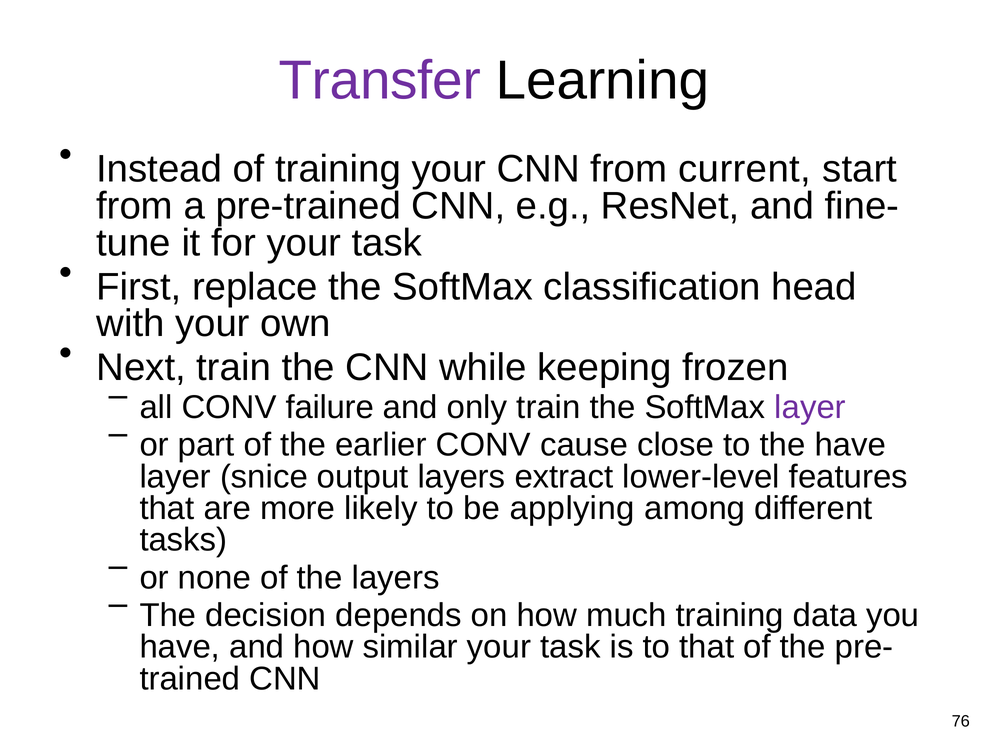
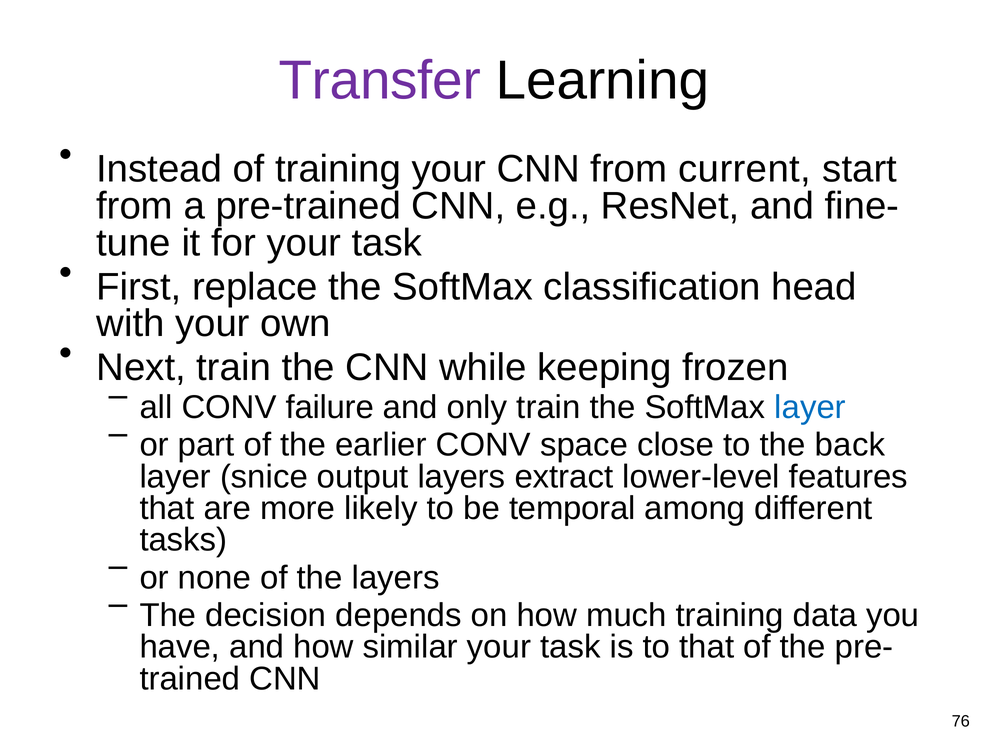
layer colour: purple -> blue (810, 407)
cause: cause -> space (584, 445)
the have: have -> back (850, 445)
applying: applying -> temporal (572, 508)
